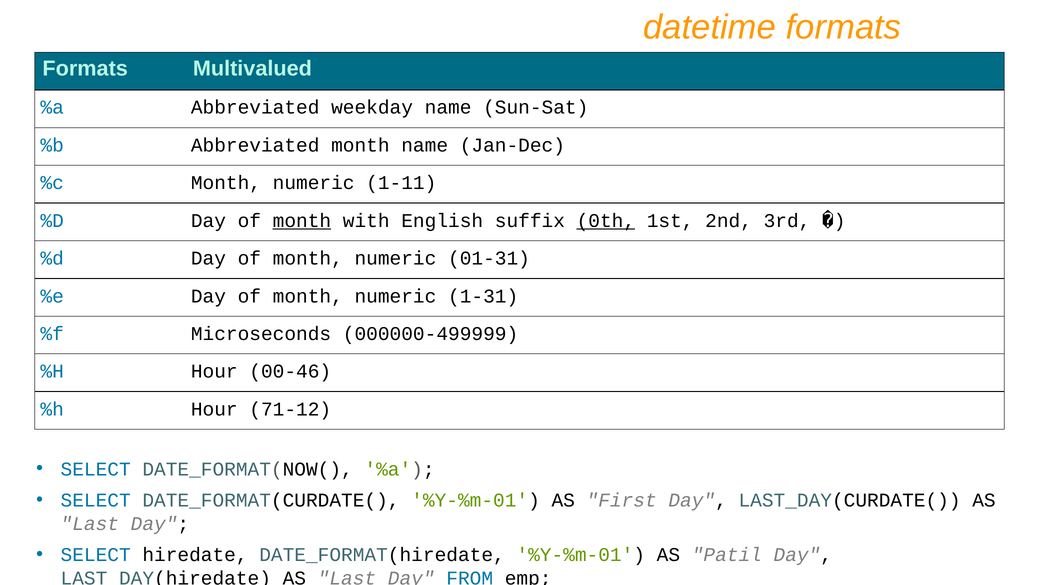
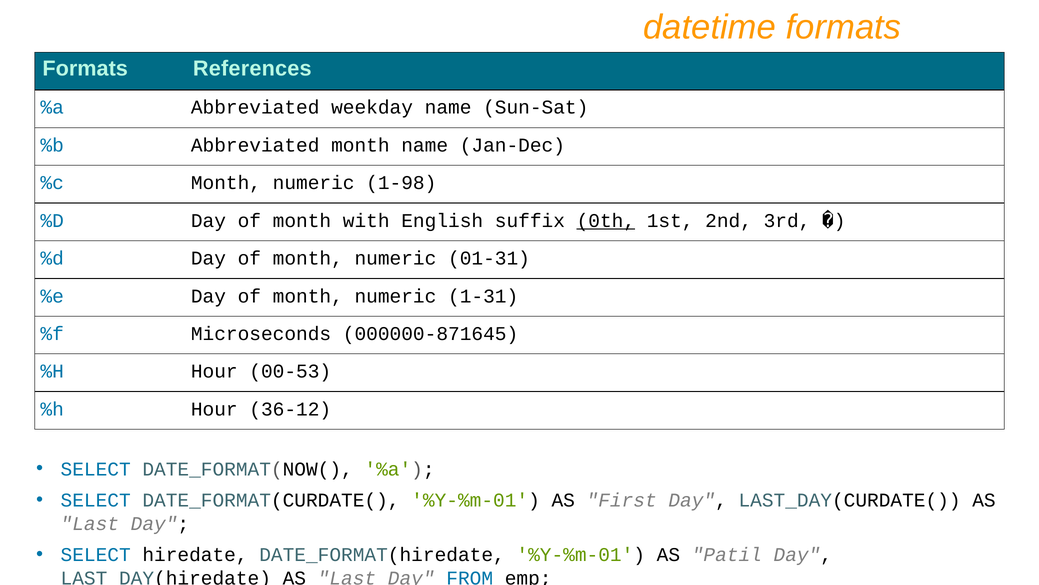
Multivalued: Multivalued -> References (252, 69)
1-11: 1-11 -> 1-98 (401, 183)
month underline: present -> none (302, 220)
000000-499999: 000000-499999 -> 000000-871645 (431, 333)
00-46: 00-46 -> 00-53 (290, 371)
71-12: 71-12 -> 36-12 (290, 409)
